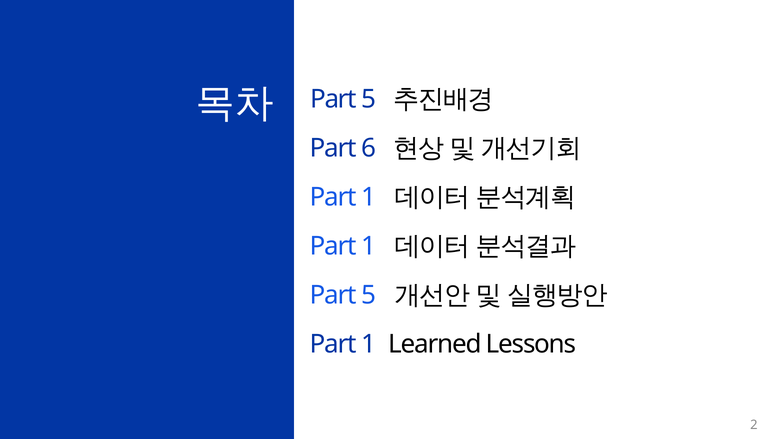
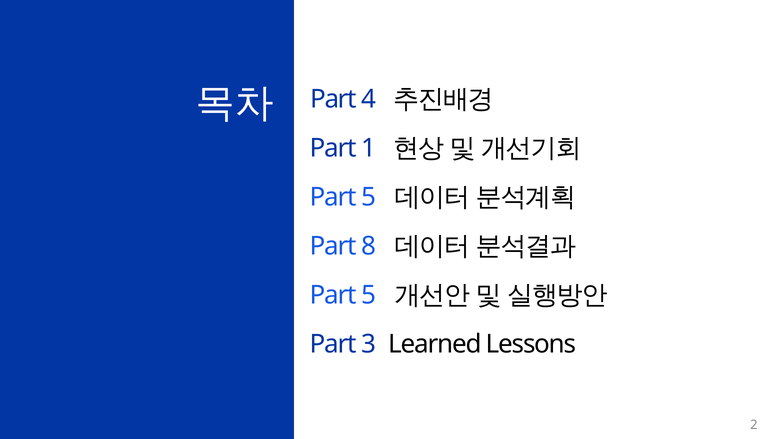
5: 5 -> 4 (369, 99)
6: 6 -> 1 (369, 148)
1: 1 -> 5 (369, 197)
1: 1 -> 8 (369, 246)
1: 1 -> 3 (369, 344)
